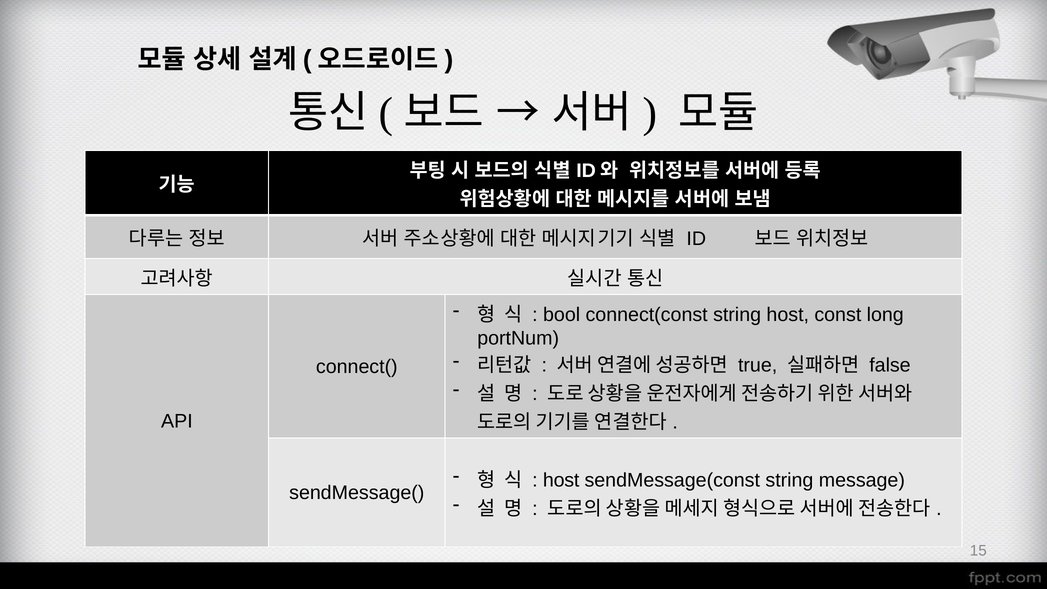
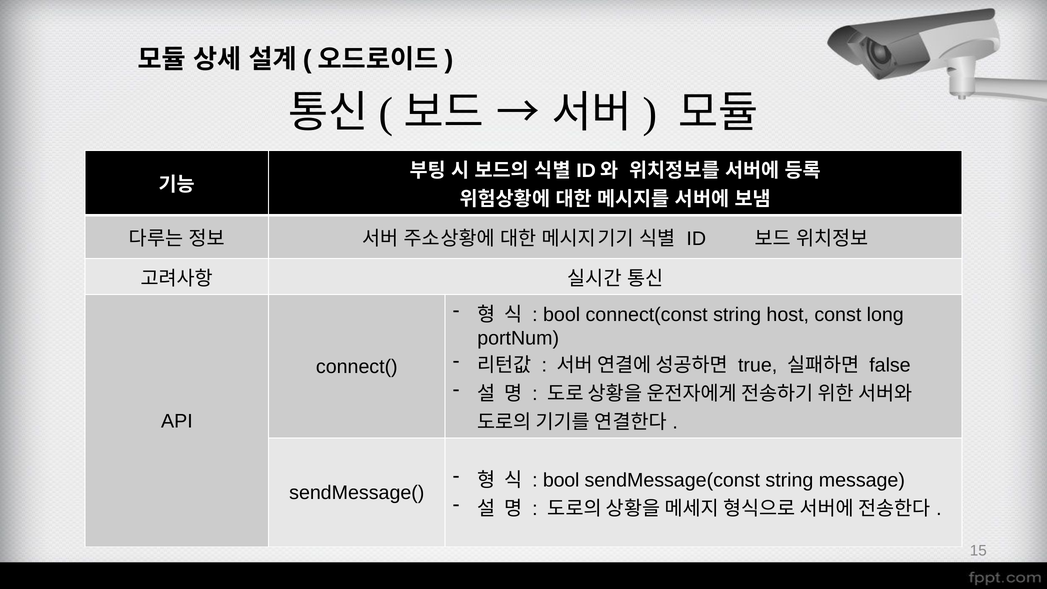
host: host -> bool (561, 480)
